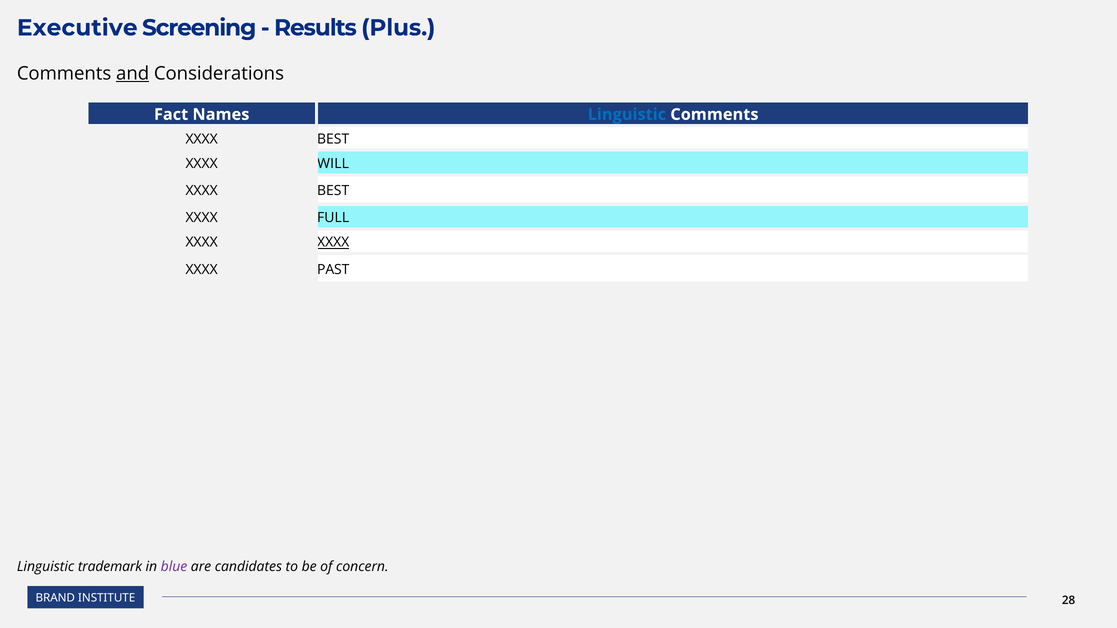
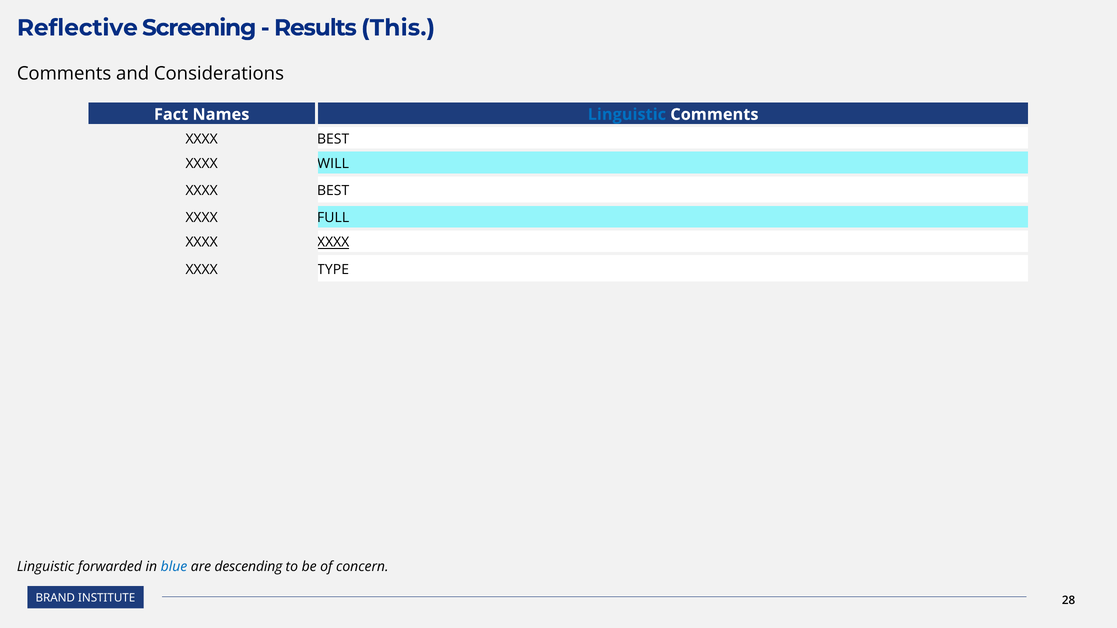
Executive: Executive -> Reflective (77, 28)
Plus: Plus -> This (398, 28)
and underline: present -> none (133, 74)
PAST: PAST -> TYPE (333, 270)
trademark: trademark -> forwarded (110, 567)
blue colour: purple -> blue (174, 567)
candidates: candidates -> descending (248, 567)
